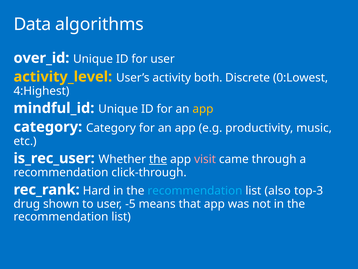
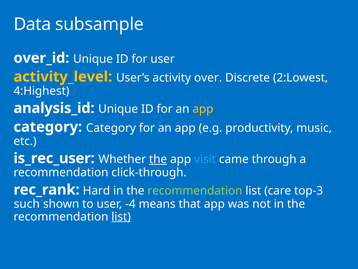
algorithms: algorithms -> subsample (99, 24)
both: both -> over (208, 78)
0:Lowest: 0:Lowest -> 2:Lowest (301, 78)
mindful_id: mindful_id -> analysis_id (54, 108)
visit colour: pink -> light blue (205, 159)
recommendation colour: light blue -> light green (195, 190)
also: also -> care (278, 190)
drug: drug -> such (27, 204)
-5: -5 -> -4 (130, 204)
list underline: none -> present (121, 216)
